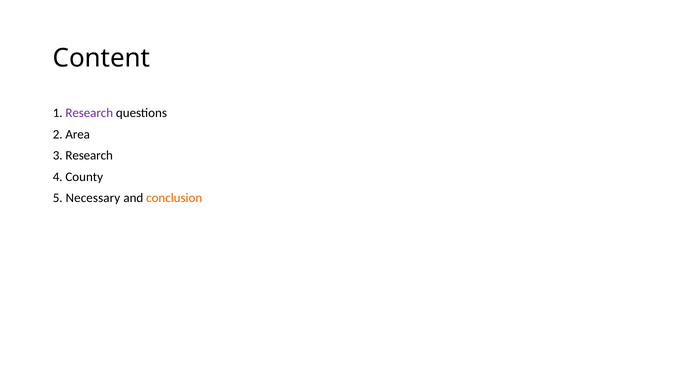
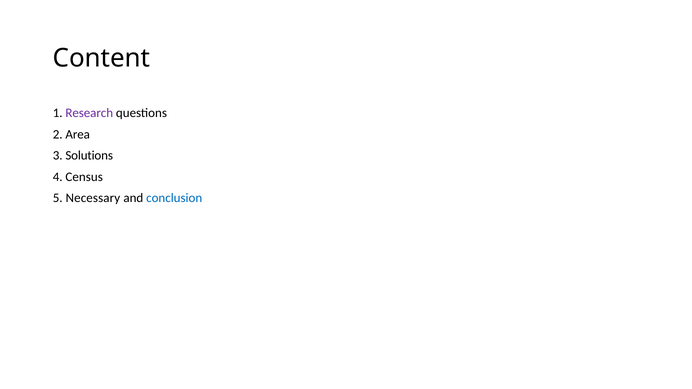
3 Research: Research -> Solutions (89, 156)
County: County -> Census (84, 177)
conclusion colour: orange -> blue (174, 198)
